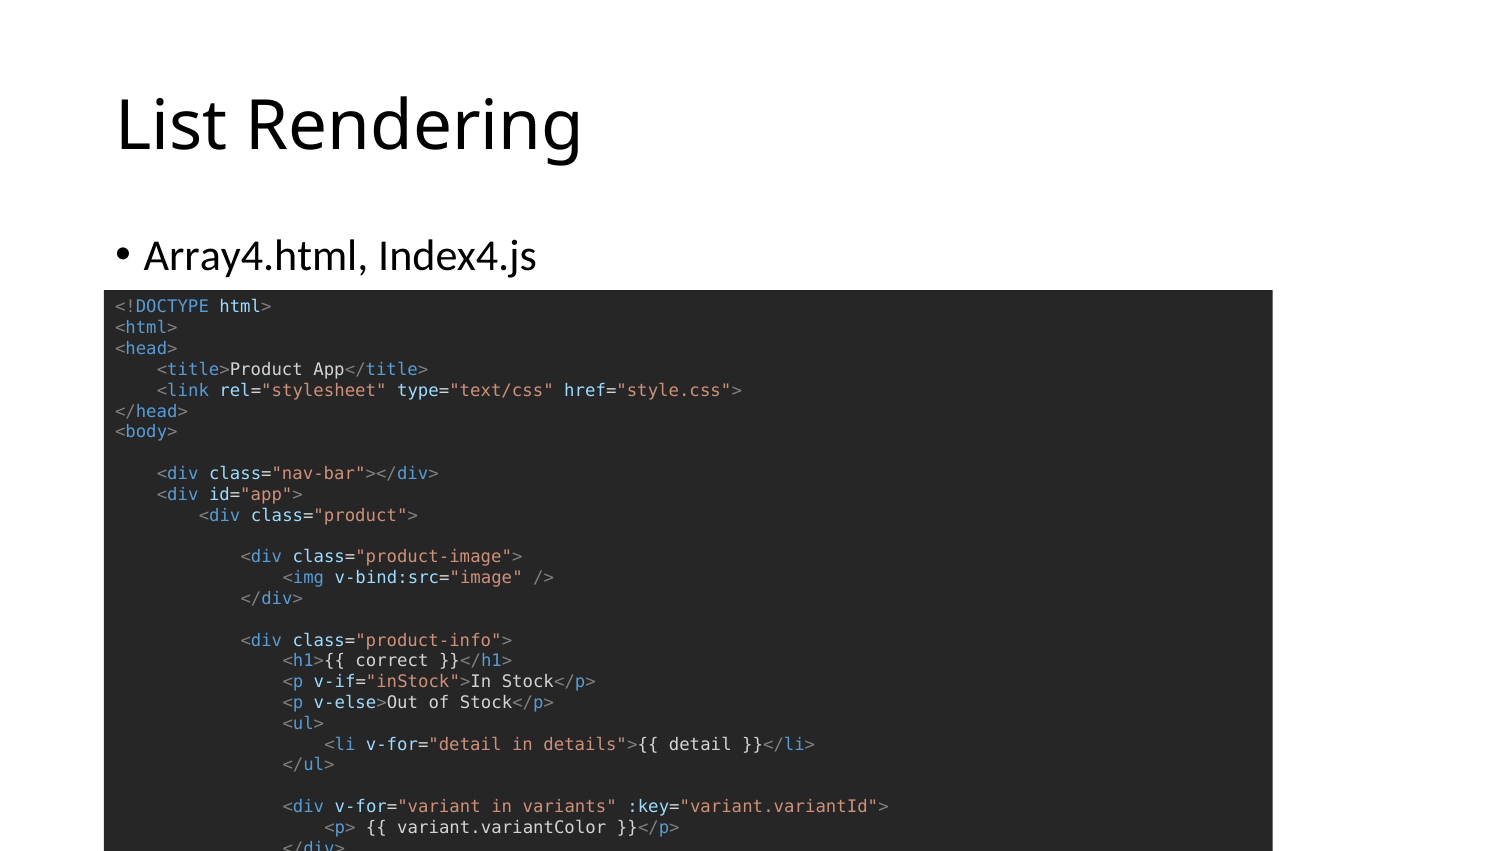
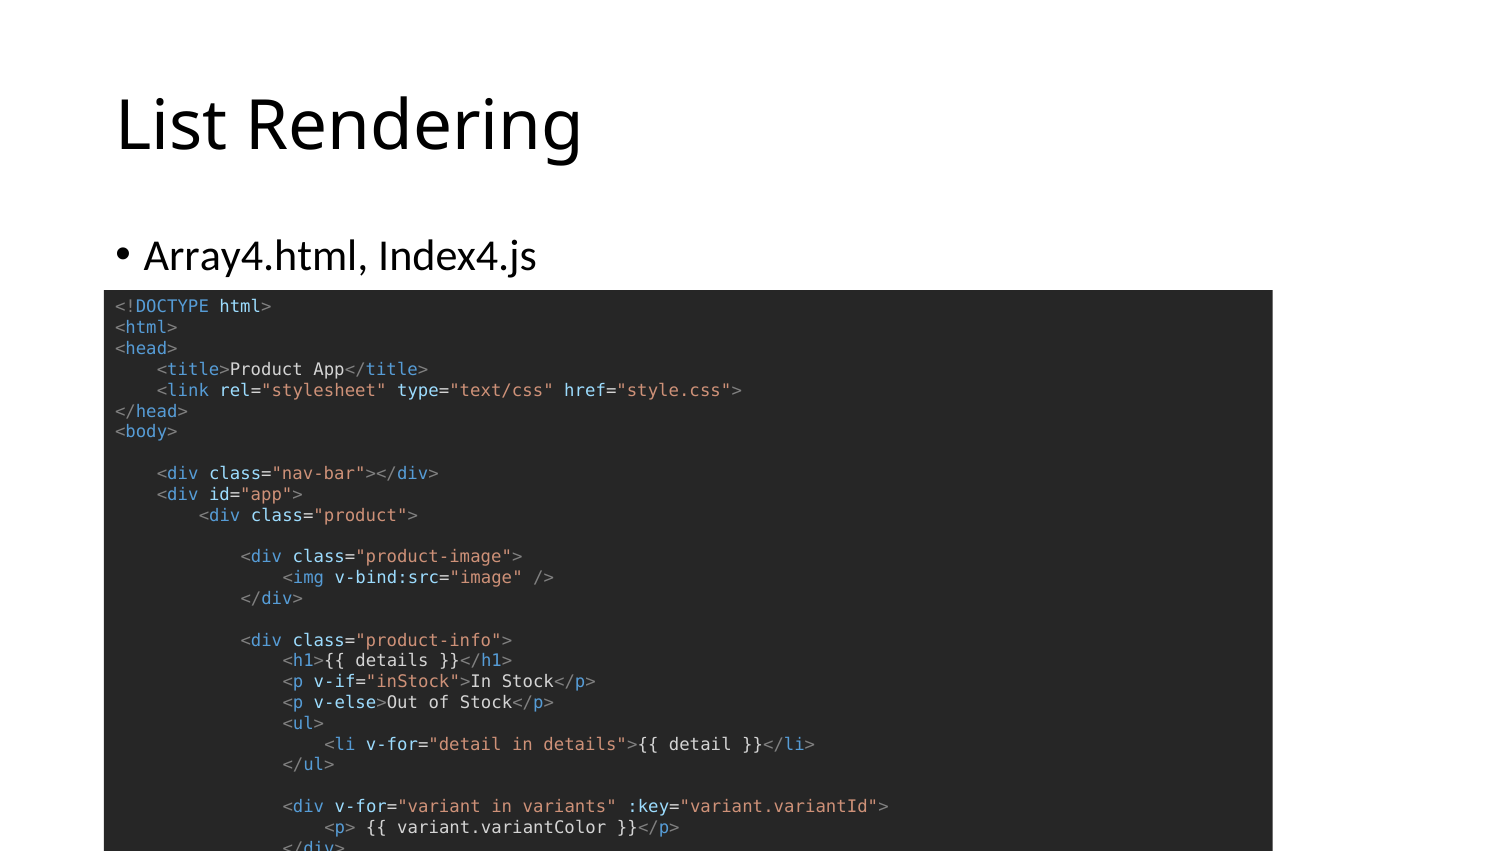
correct: correct -> details (392, 661)
